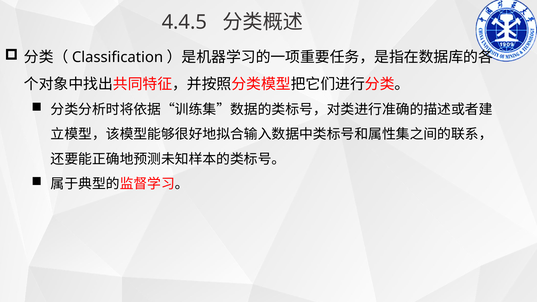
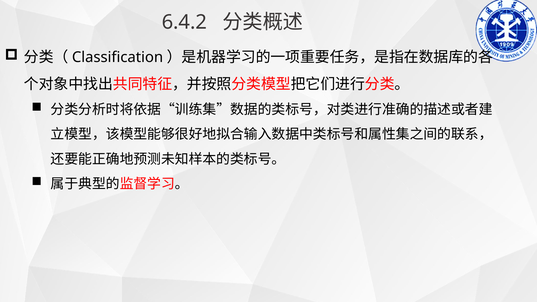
4.4.5: 4.4.5 -> 6.4.2 (184, 22)
